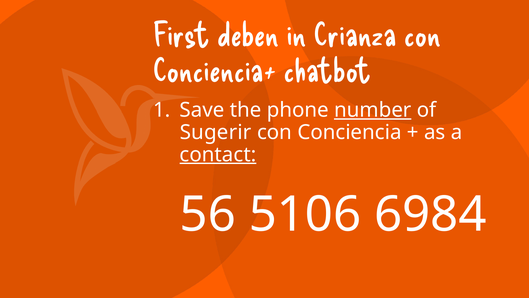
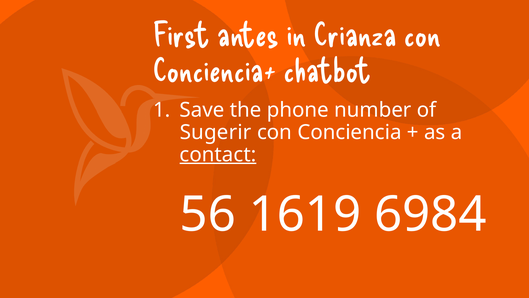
deben: deben -> antes (248, 35)
number underline: present -> none (373, 110)
5106: 5106 -> 1619 (305, 214)
